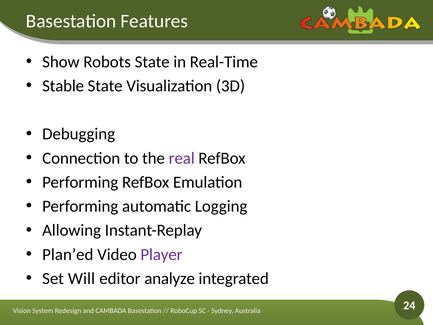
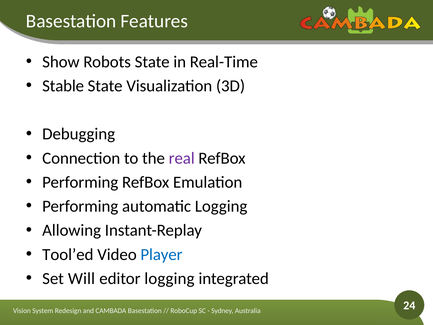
Plan’ed: Plan’ed -> Tool’ed (68, 254)
Player colour: purple -> blue (161, 254)
editor analyze: analyze -> logging (169, 278)
